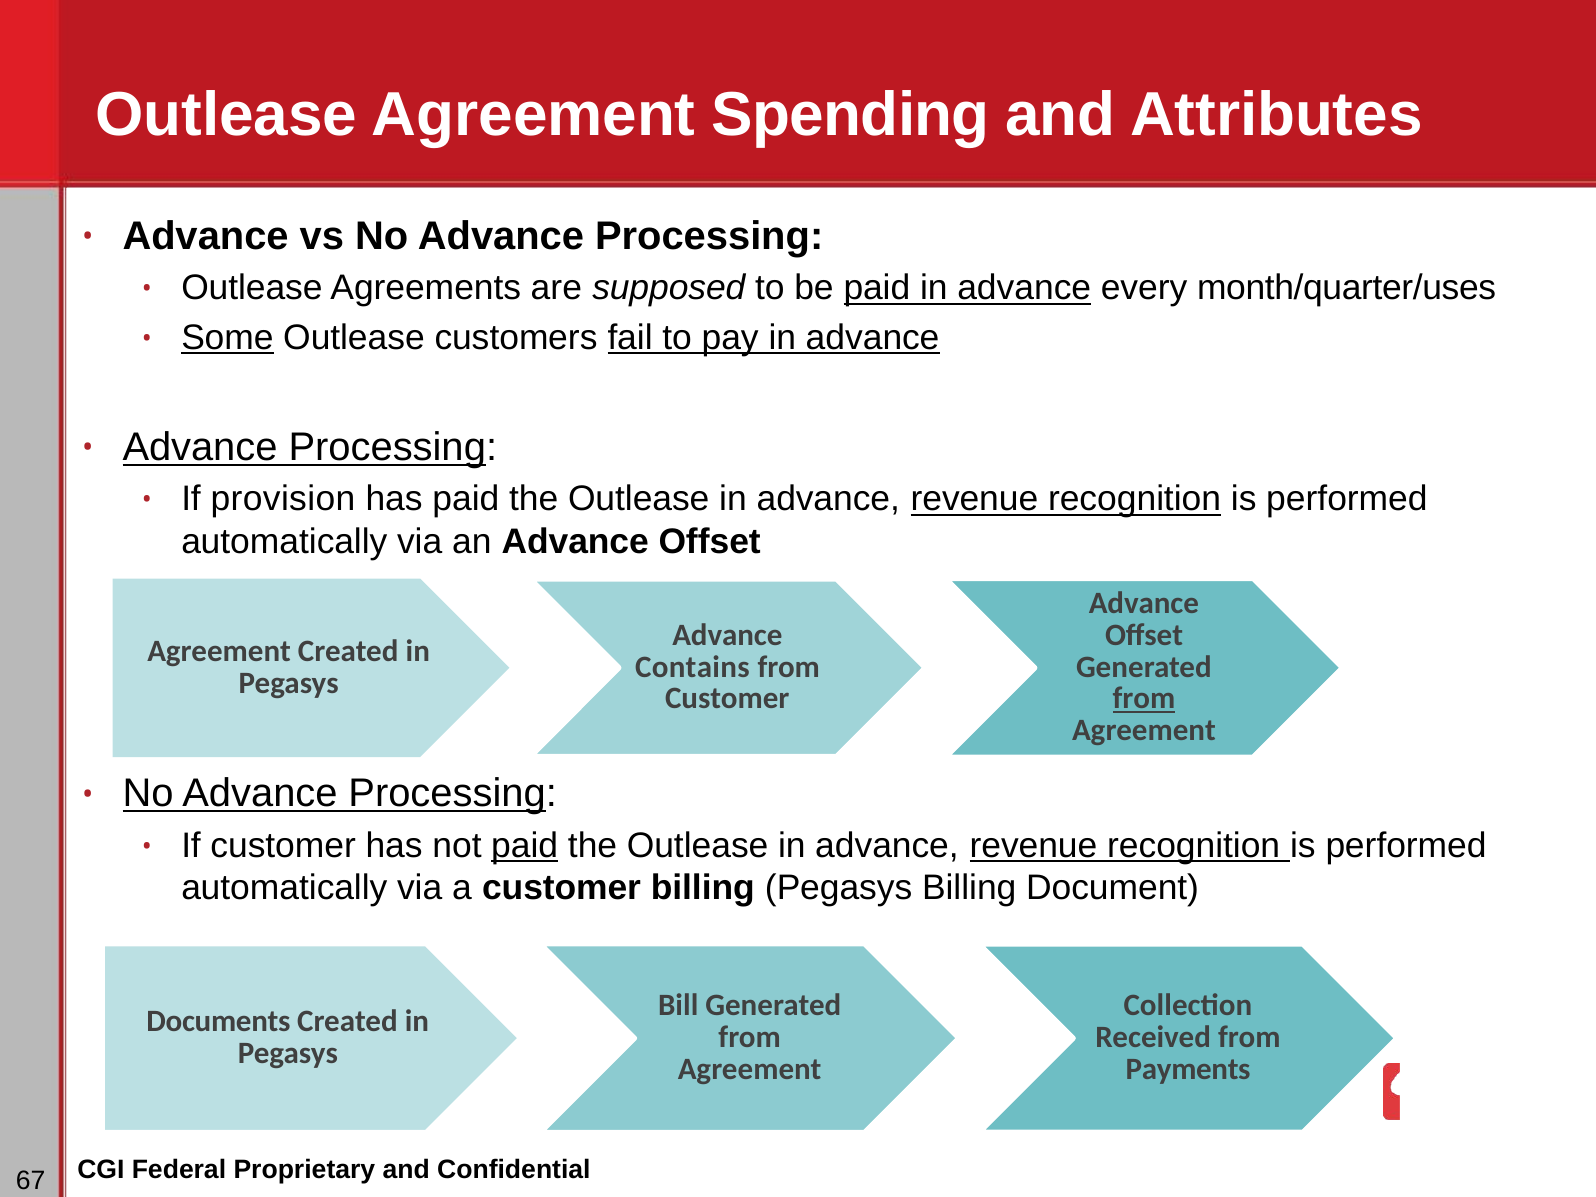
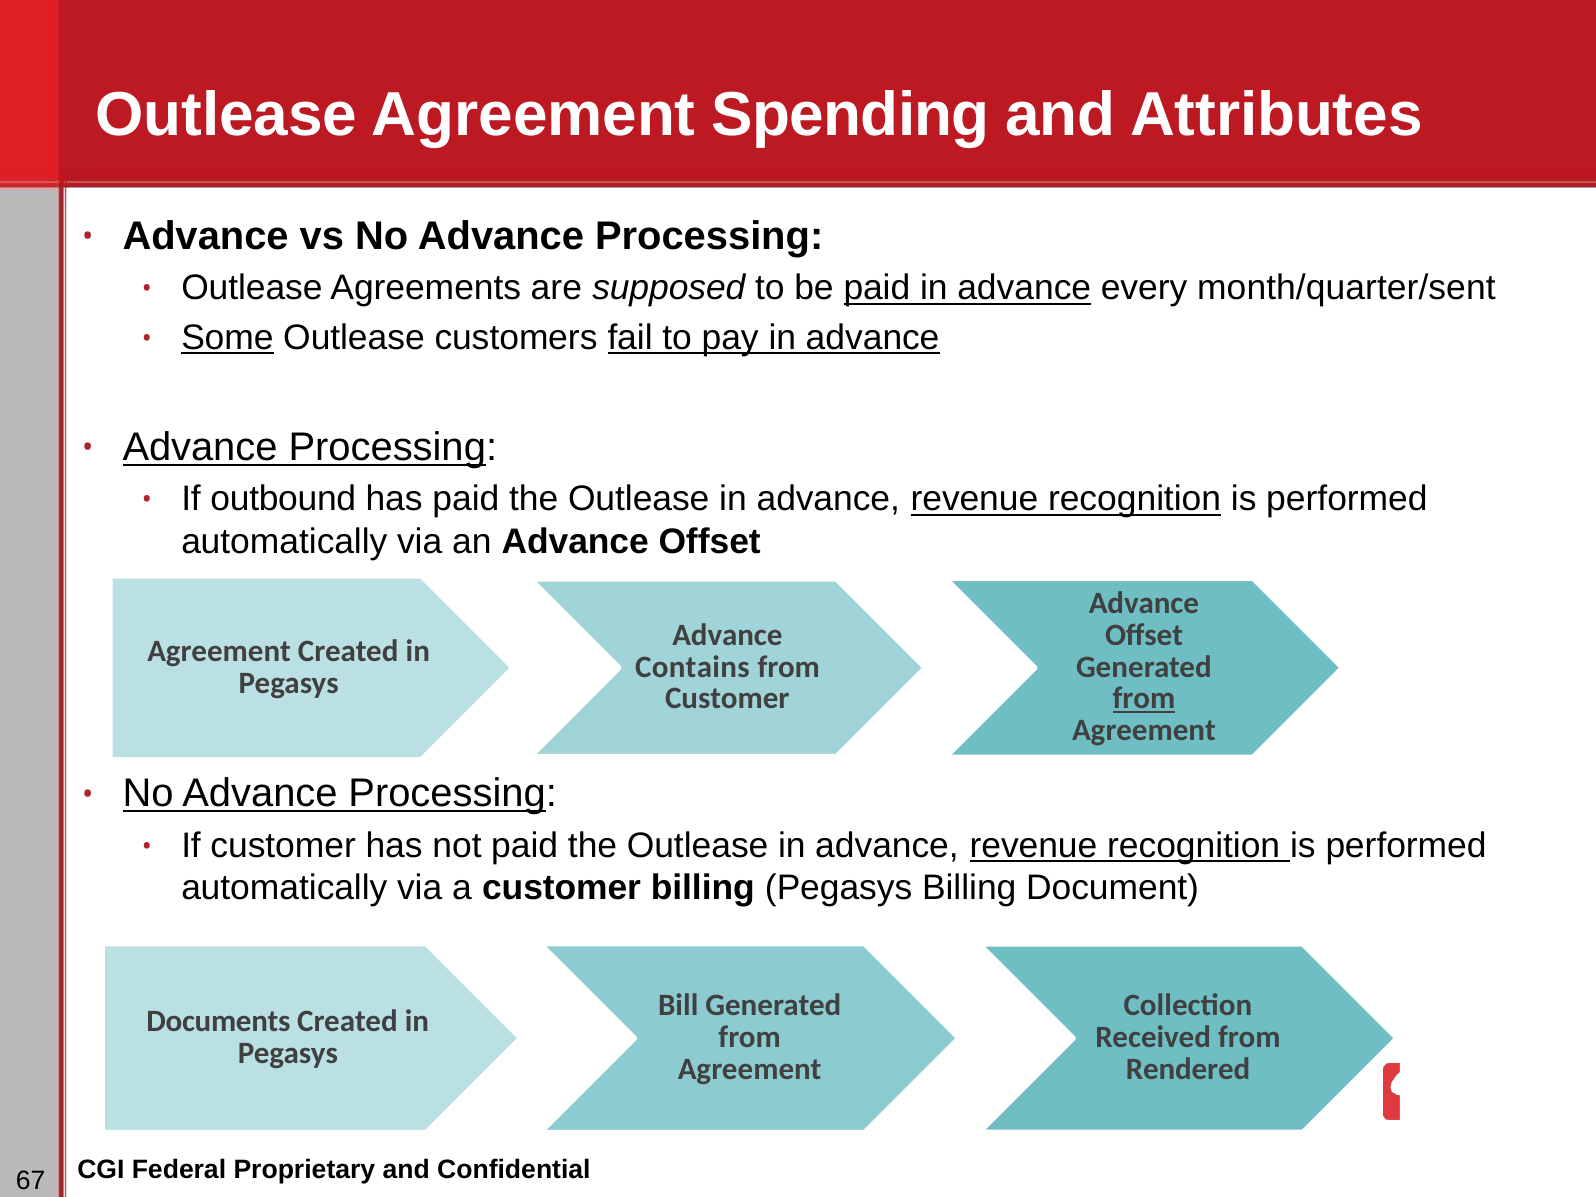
month/quarter/uses: month/quarter/uses -> month/quarter/sent (1346, 288)
provision: provision -> outbound (283, 499)
paid underline: present -> none (525, 846)
Payments: Payments -> Rendered (1188, 1069)
